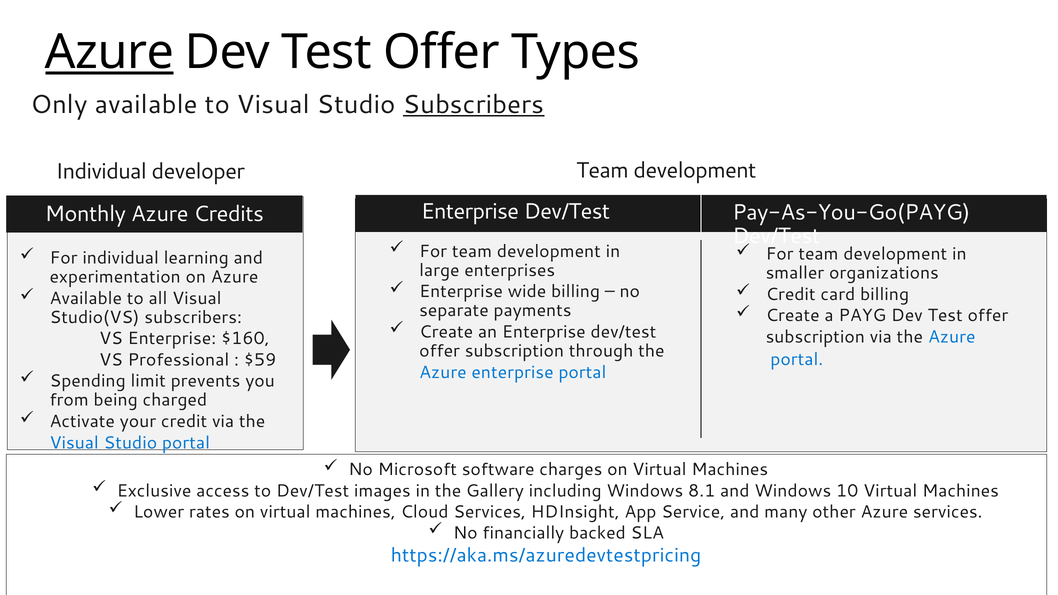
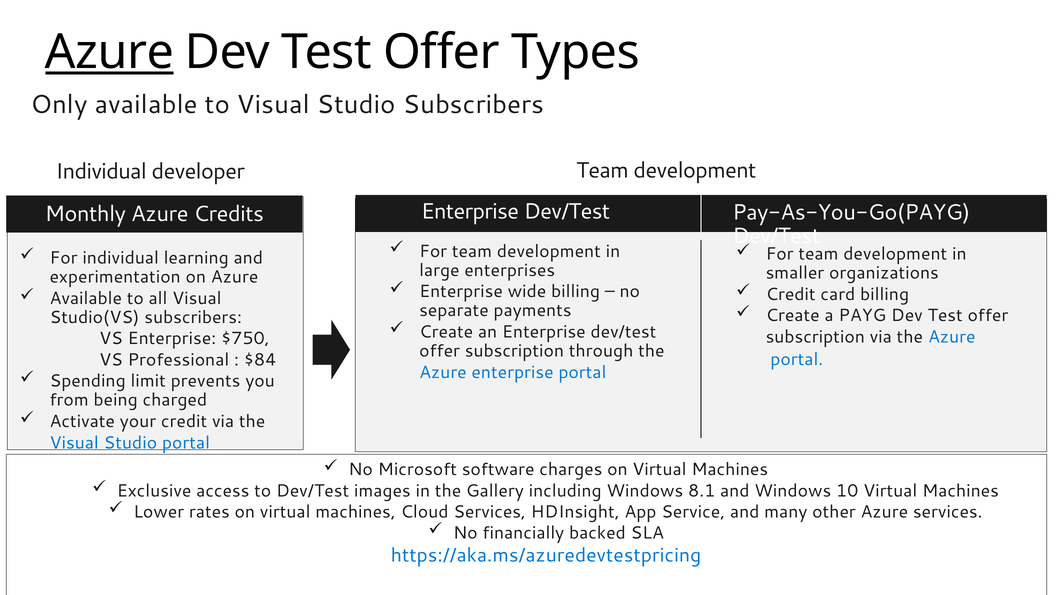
Subscribers underline: present -> none (474, 104)
$160: $160 -> $750 (245, 339)
$59: $59 -> $84 (260, 360)
